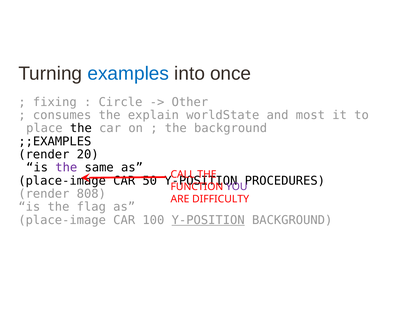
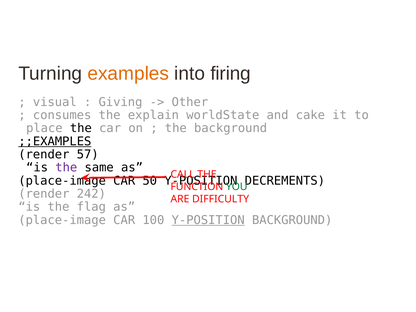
examples colour: blue -> orange (128, 74)
once: once -> firing (231, 74)
fixing: fixing -> visual (55, 102)
Circle: Circle -> Giving (121, 102)
most: most -> cake (310, 115)
;;EXAMPLES underline: none -> present (55, 141)
20: 20 -> 57 (88, 154)
PROCEDURES: PROCEDURES -> DECREMENTS (285, 181)
YOU colour: purple -> green (237, 187)
808: 808 -> 242 (91, 194)
